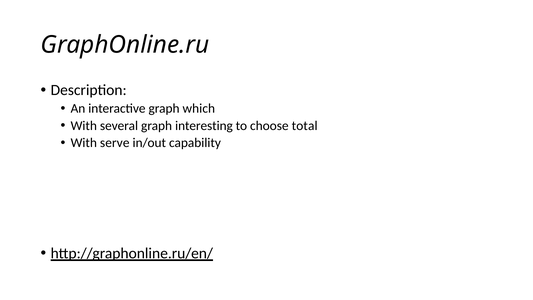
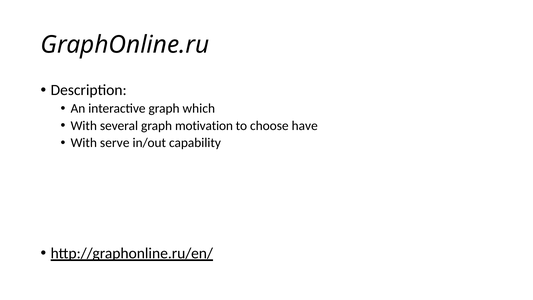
interesting: interesting -> motivation (204, 126)
total: total -> have (305, 126)
